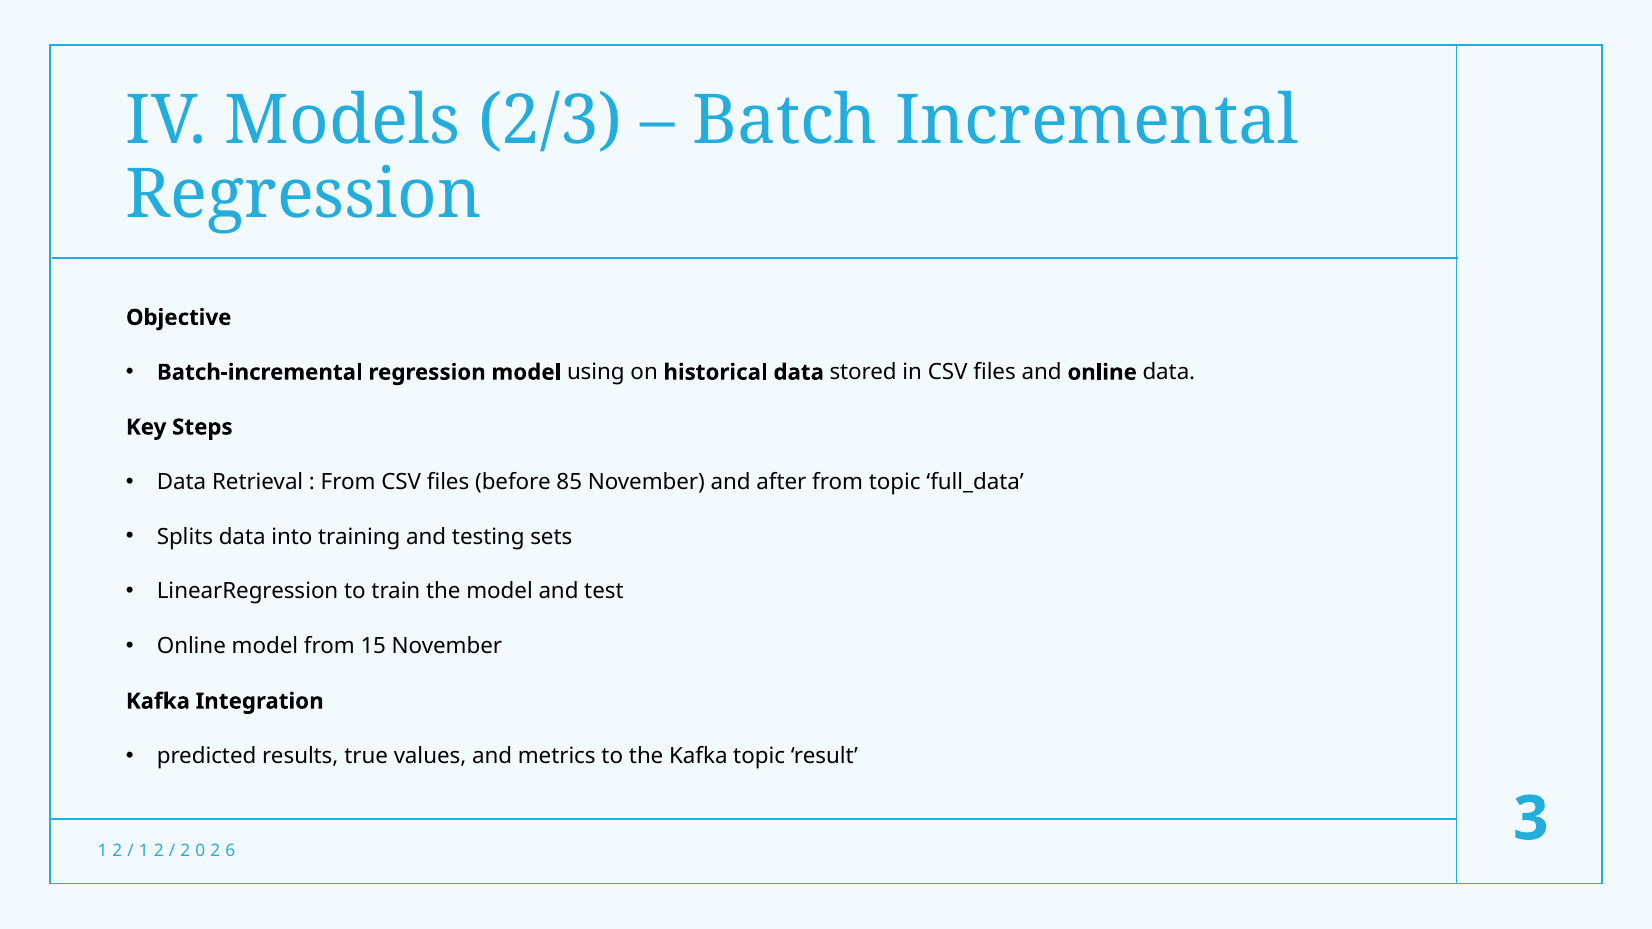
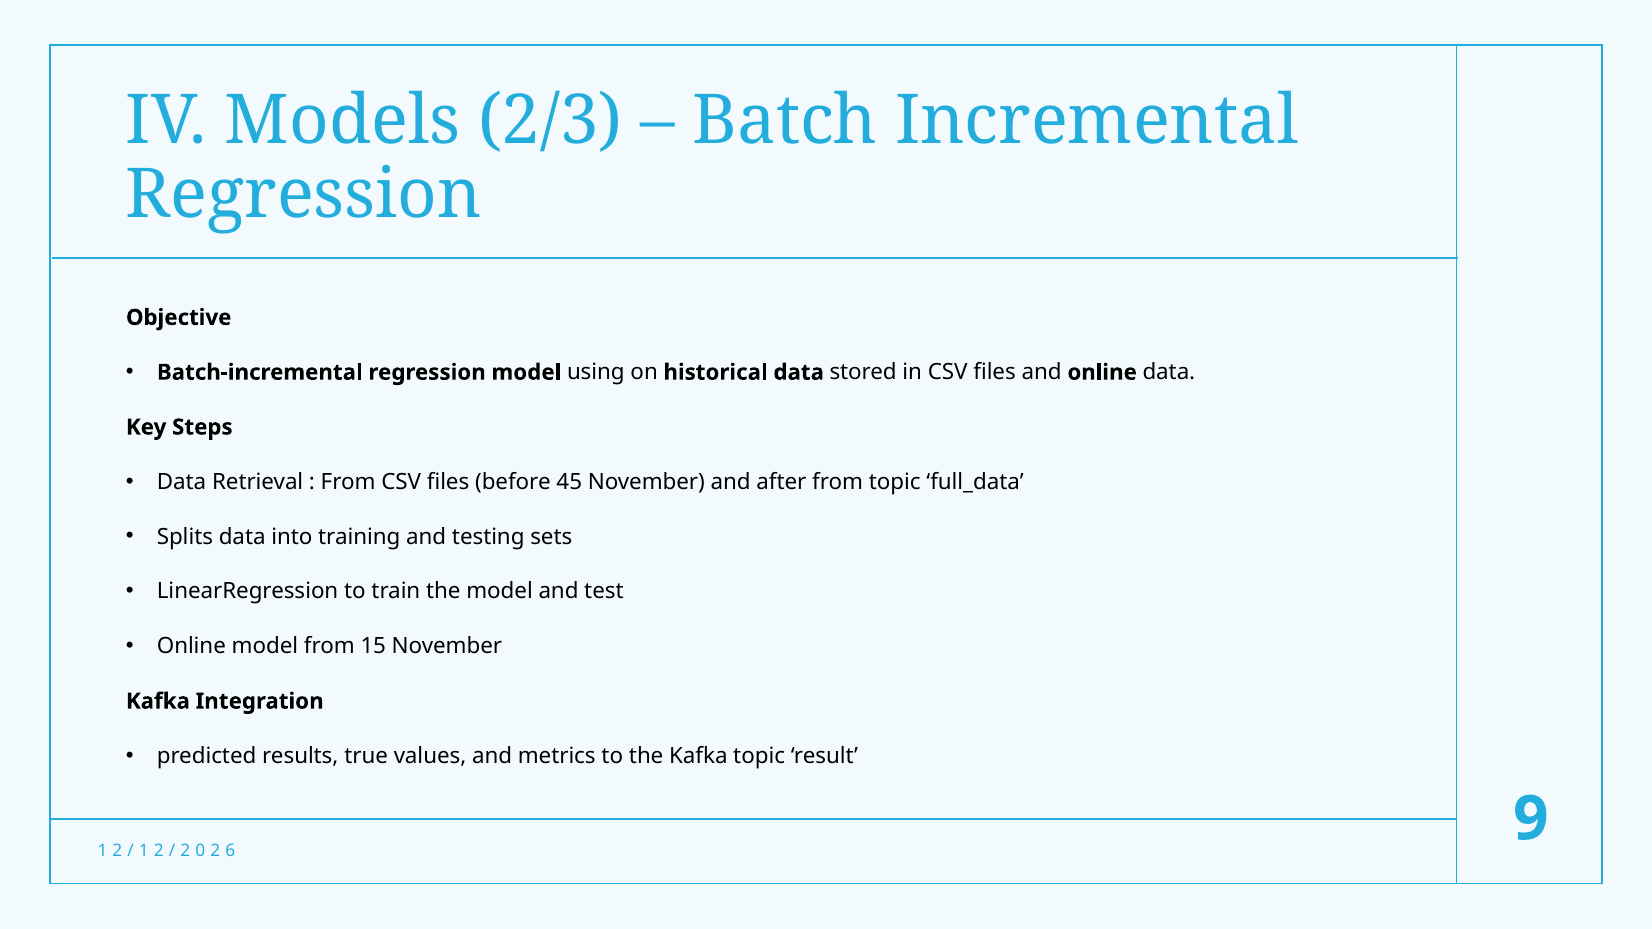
85: 85 -> 45 (569, 482)
3: 3 -> 9 (1531, 819)
